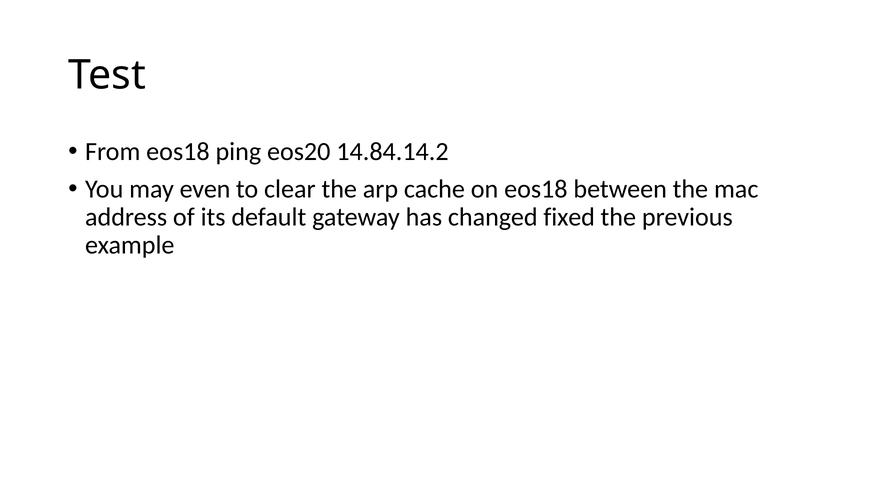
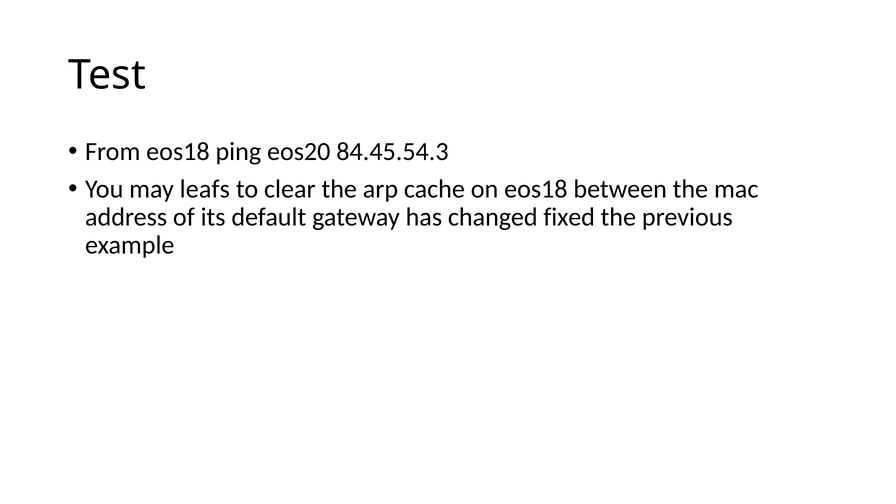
14.84.14.2: 14.84.14.2 -> 84.45.54.3 (393, 151)
even: even -> leafs (205, 189)
